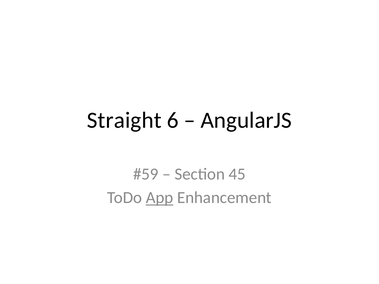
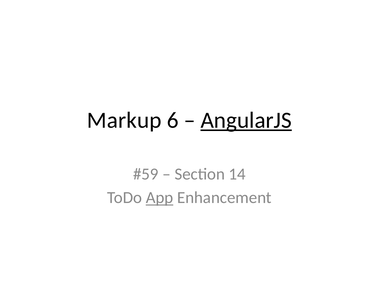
Straight: Straight -> Markup (124, 120)
AngularJS underline: none -> present (246, 120)
45: 45 -> 14 (237, 174)
